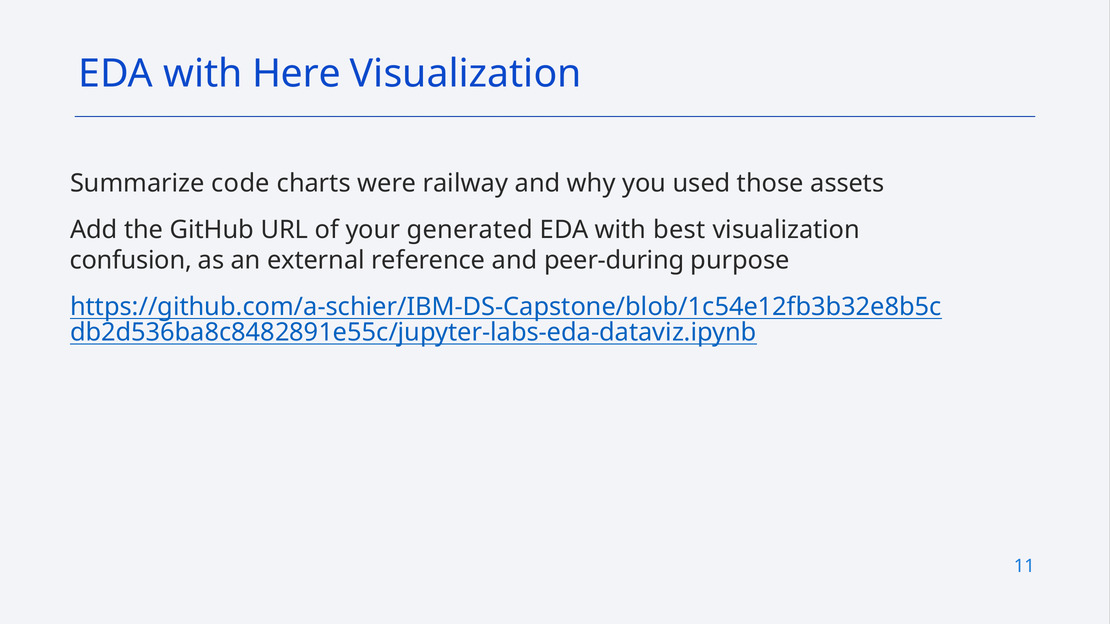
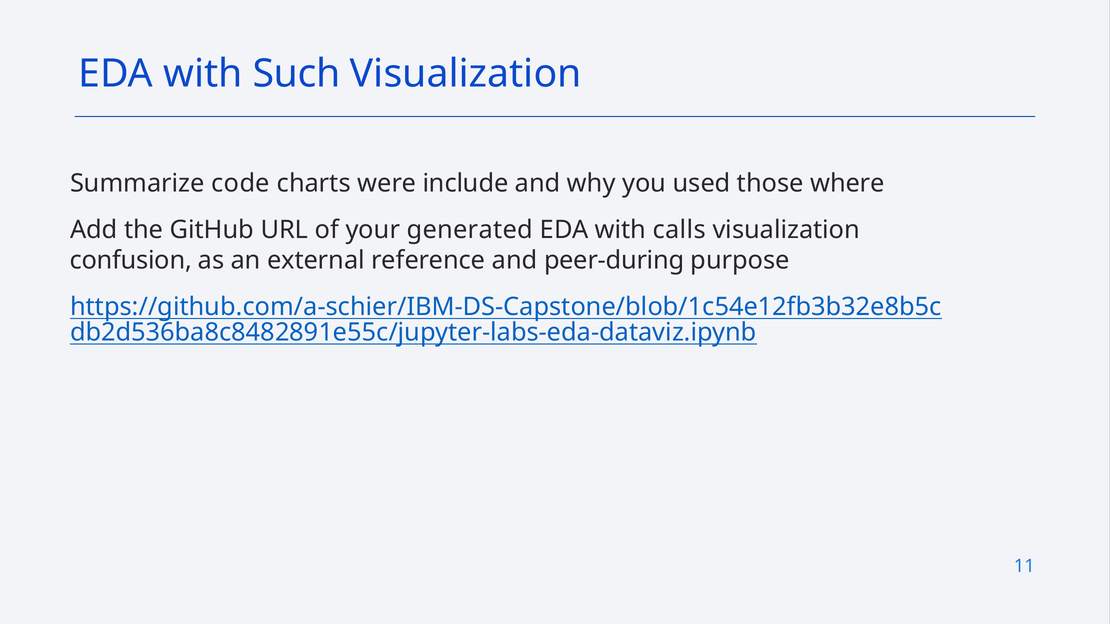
Here: Here -> Such (296, 74)
railway: railway -> include (465, 183)
assets: assets -> where (847, 183)
best: best -> calls (679, 230)
